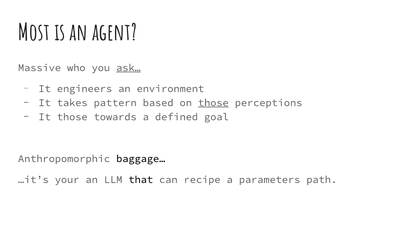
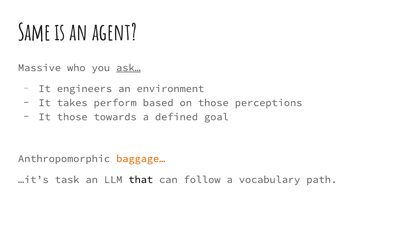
Most: Most -> Same (34, 33)
pattern: pattern -> perform (115, 103)
those underline: present -> none (213, 103)
baggage… colour: black -> orange (141, 159)
your: your -> task (67, 180)
recipe: recipe -> follow (202, 180)
parameters: parameters -> vocabulary (270, 180)
